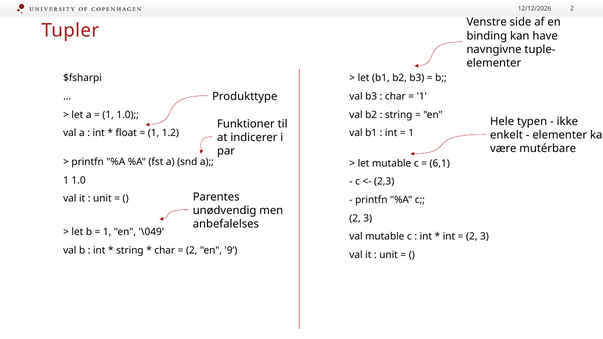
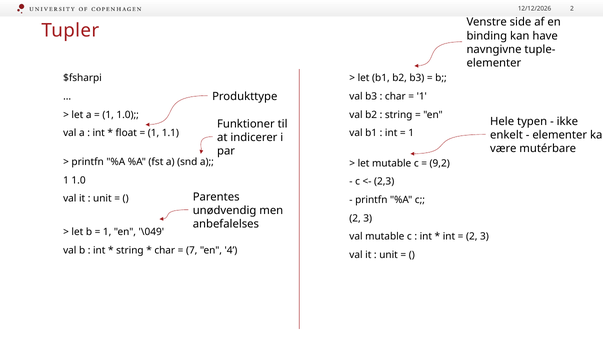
1.2: 1.2 -> 1.1 (170, 133)
6,1: 6,1 -> 9,2 (440, 163)
2: 2 -> 7 (192, 250)
9: 9 -> 4 (231, 250)
